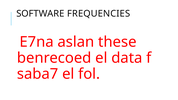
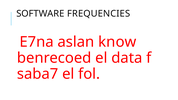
these: these -> know (117, 42)
